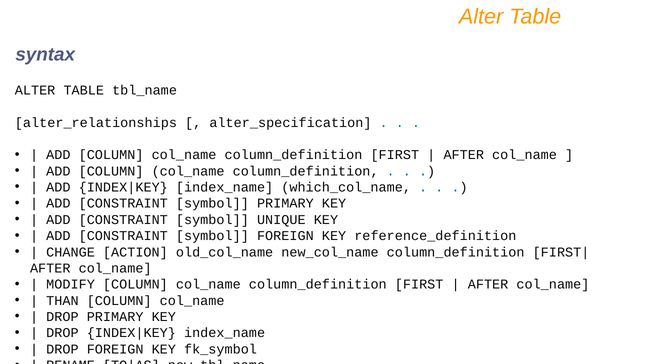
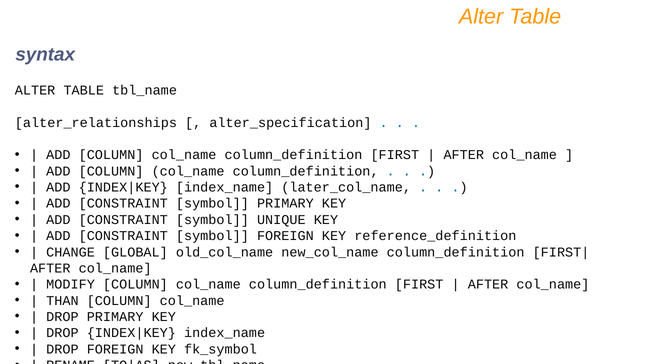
which_col_name: which_col_name -> later_col_name (346, 187)
ACTION: ACTION -> GLOBAL (135, 252)
